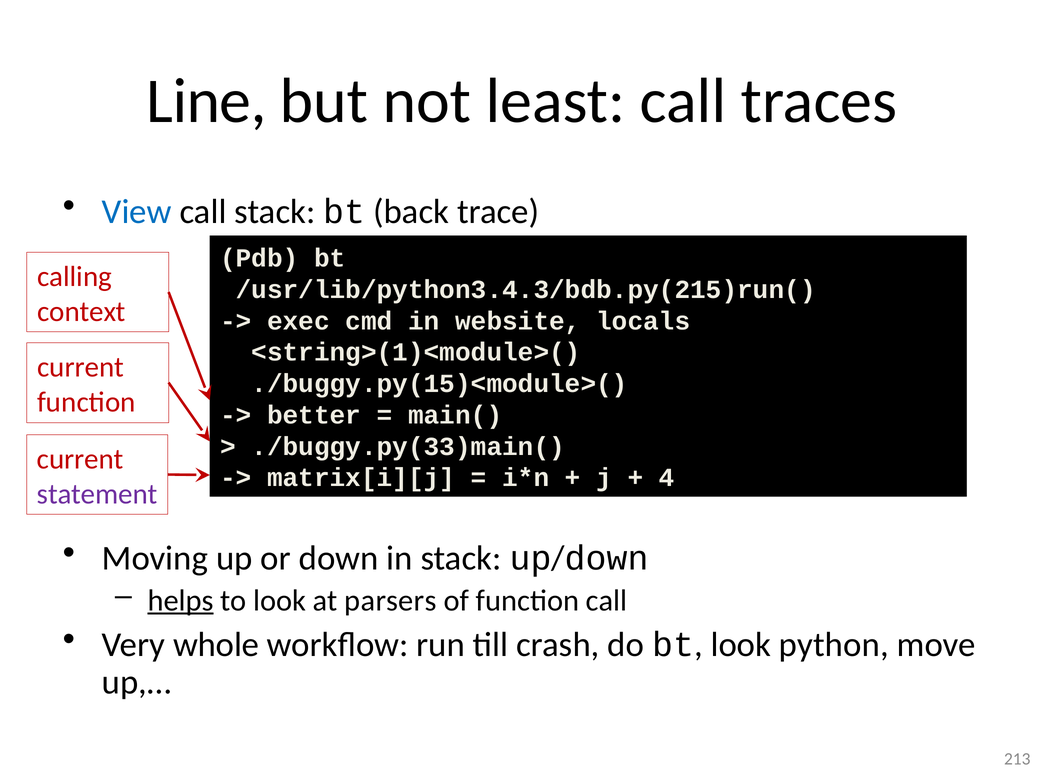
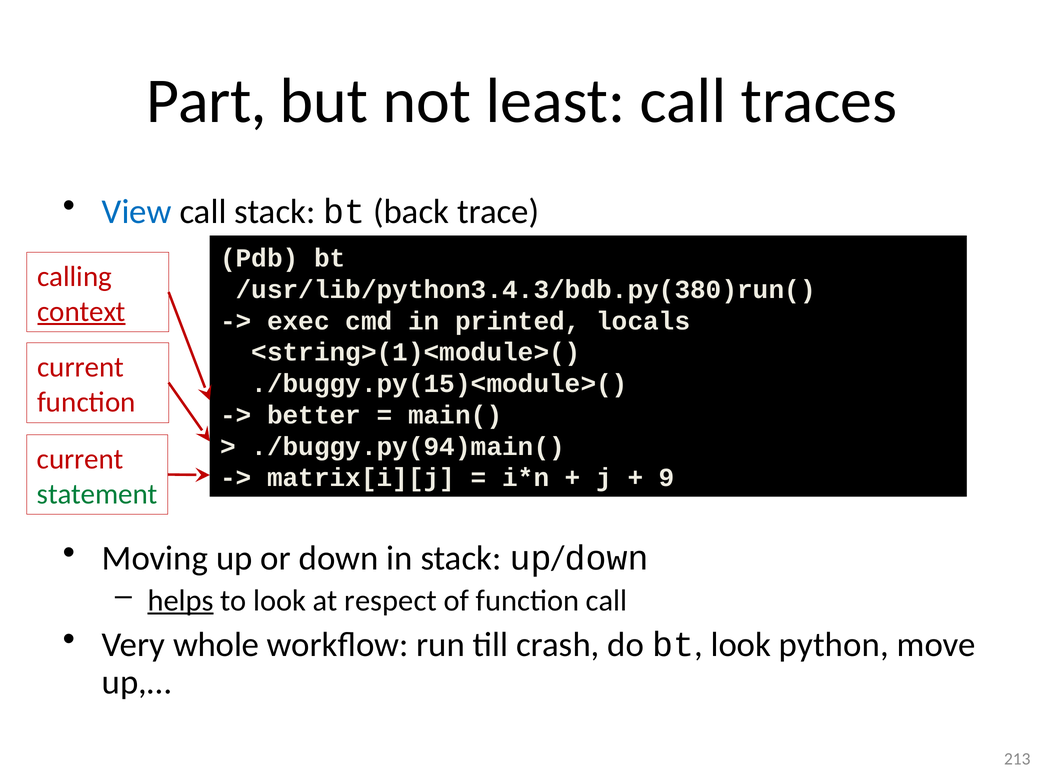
Line: Line -> Part (206, 101)
/usr/lib/python3.4.3/bdb.py(215)run(: /usr/lib/python3.4.3/bdb.py(215)run( -> /usr/lib/python3.4.3/bdb.py(380)run( (526, 289)
context underline: none -> present (81, 311)
website: website -> printed (518, 321)
./buggy.py(33)main(: ./buggy.py(33)main( -> ./buggy.py(94)main( (408, 446)
4: 4 -> 9 (667, 478)
statement colour: purple -> green (97, 494)
parsers: parsers -> respect (391, 600)
